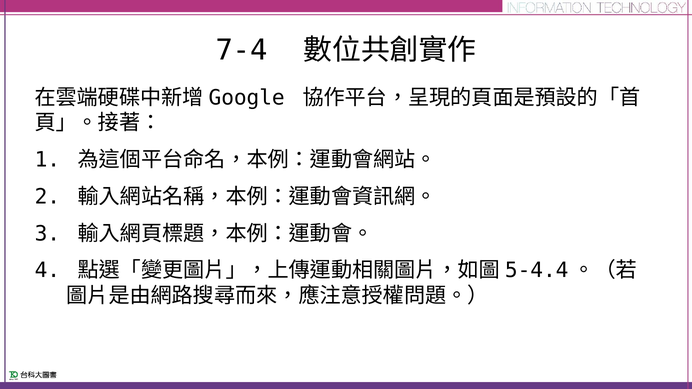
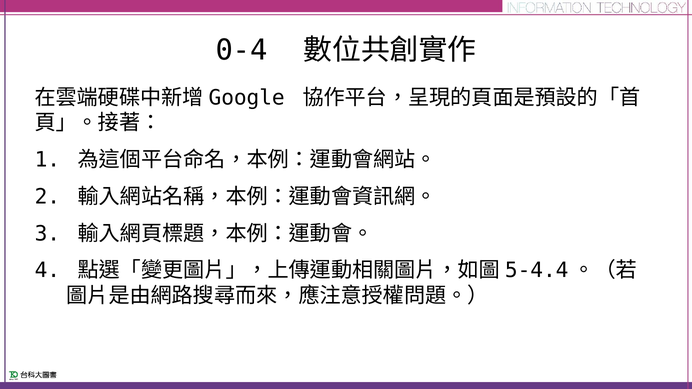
7-4: 7-4 -> 0-4 (242, 50)
